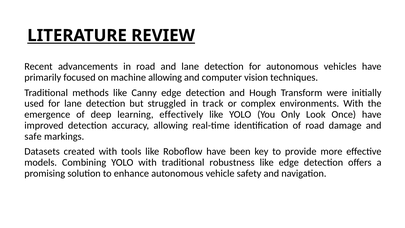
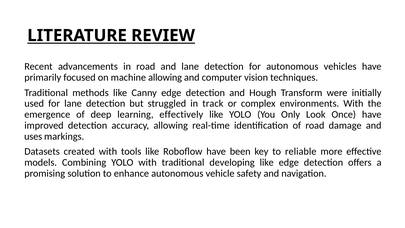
safe: safe -> uses (33, 136)
provide: provide -> reliable (301, 152)
robustness: robustness -> developing (232, 162)
